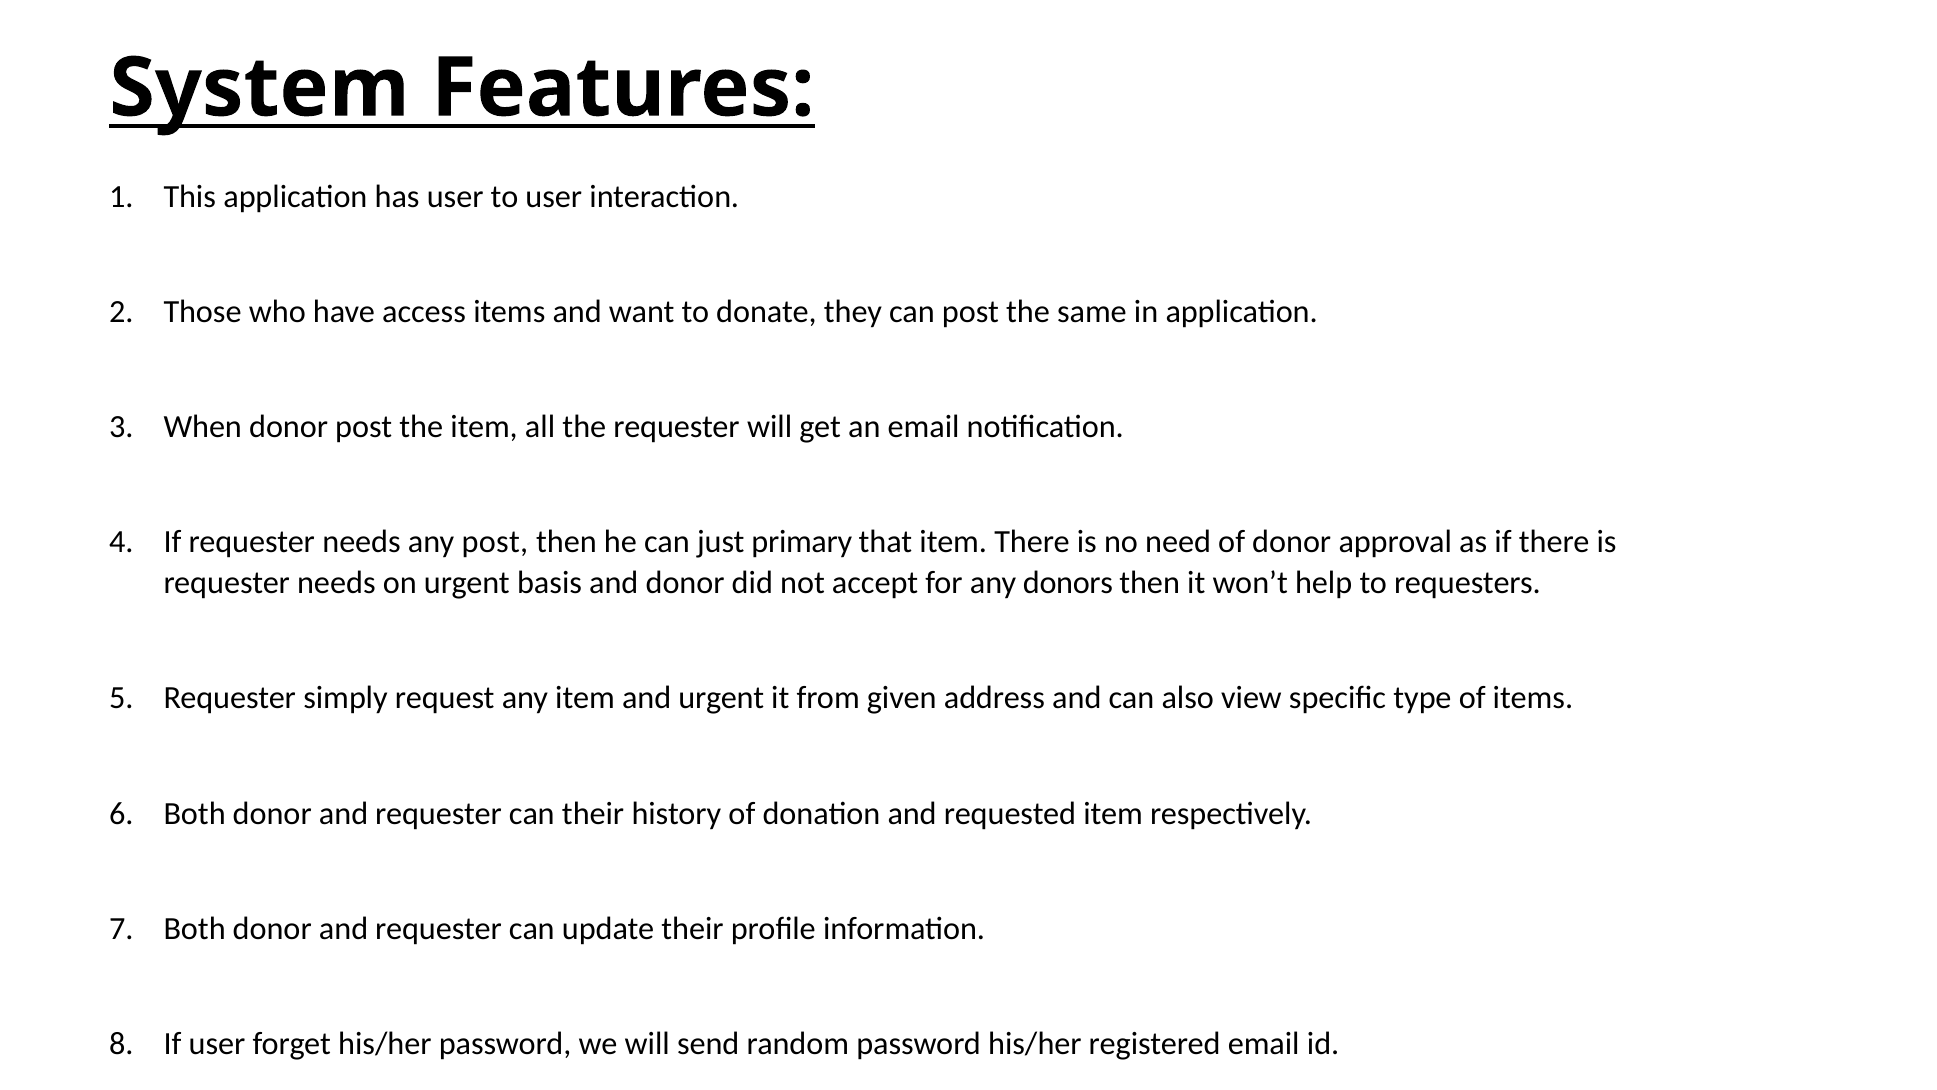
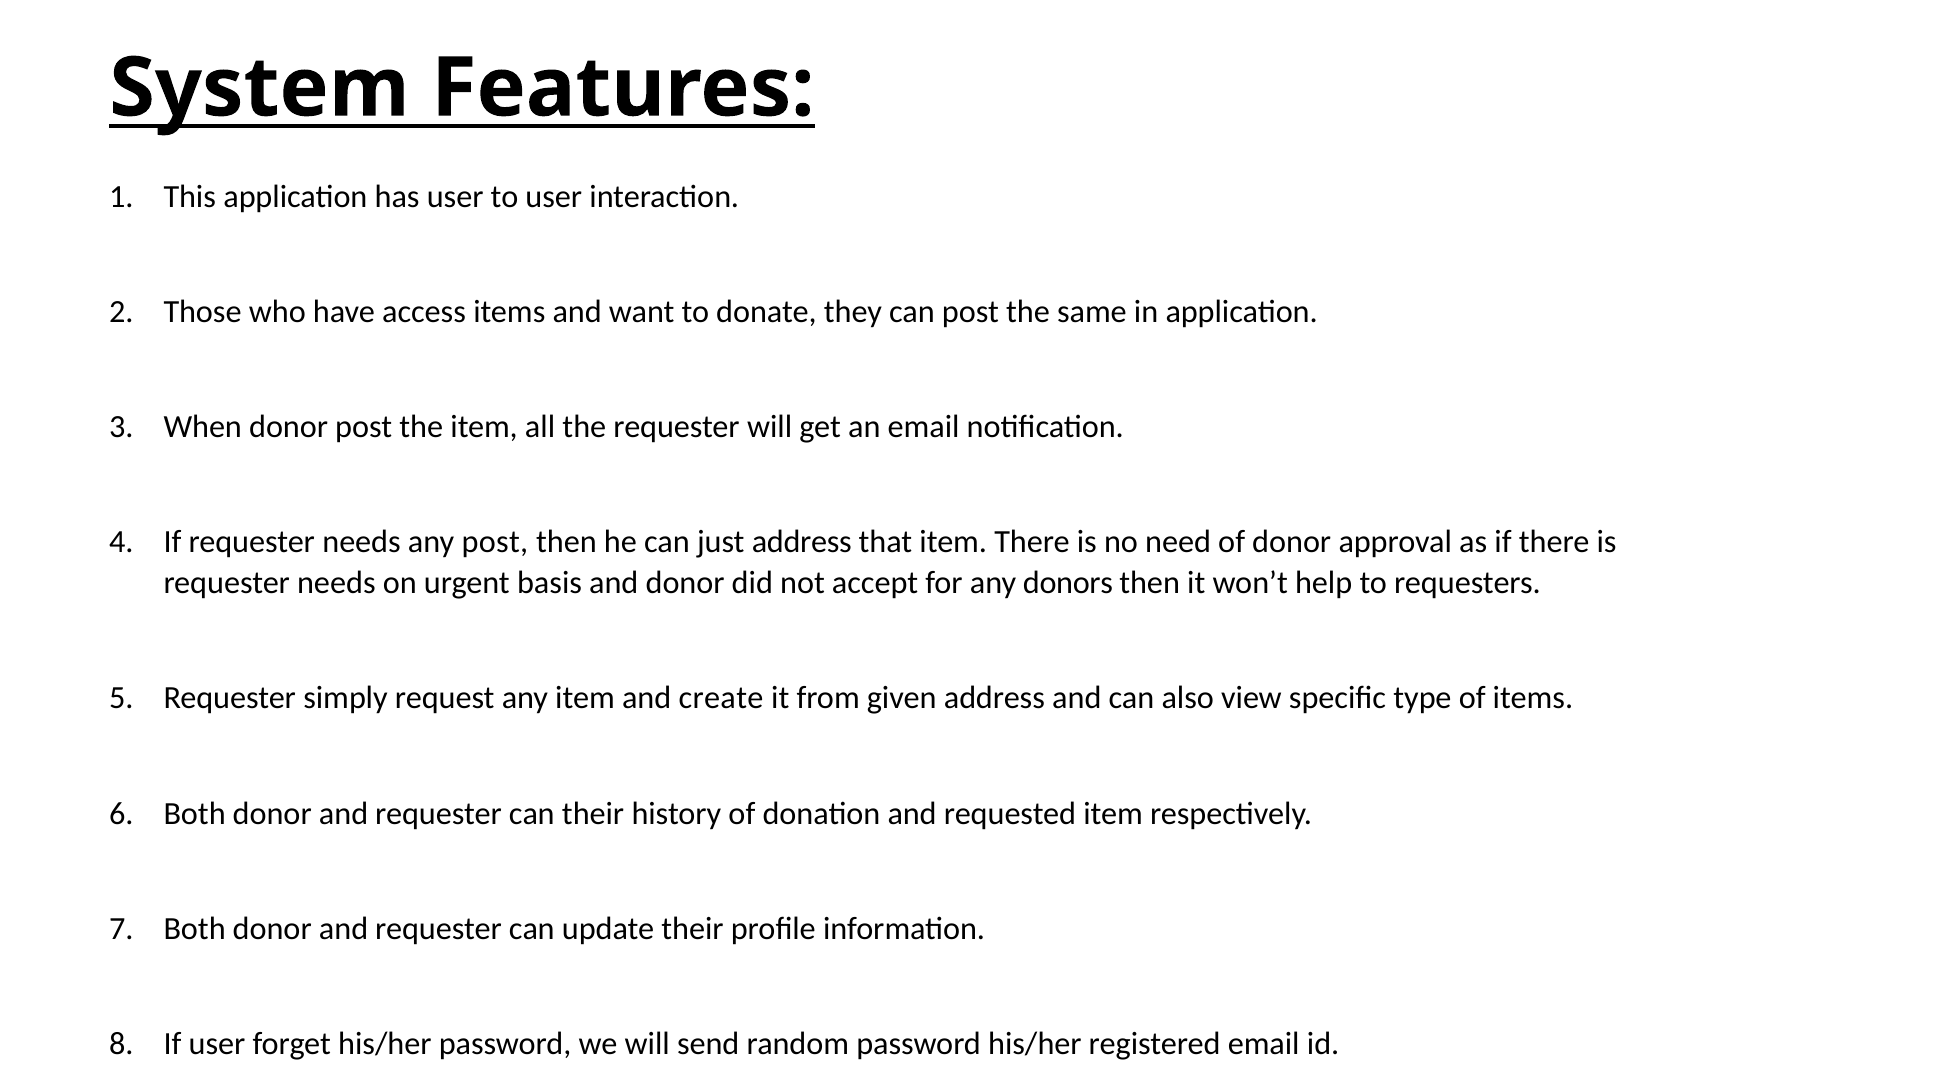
just primary: primary -> address (802, 542)
and urgent: urgent -> create (721, 698)
